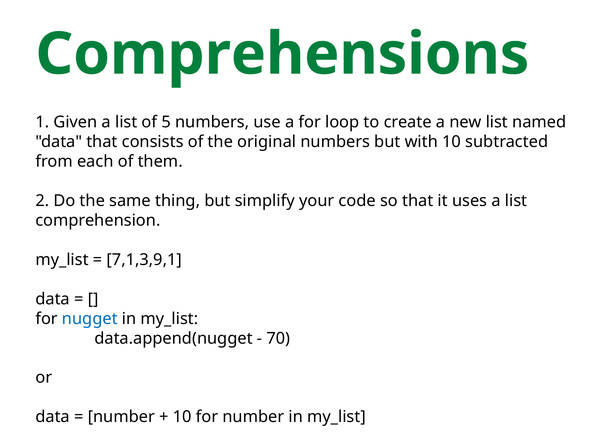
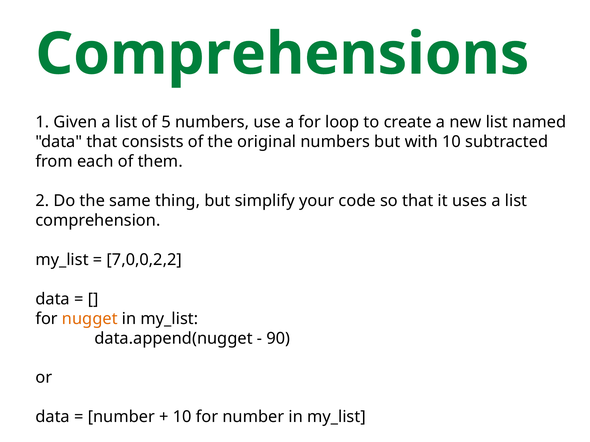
7,1,3,9,1: 7,1,3,9,1 -> 7,0,0,2,2 (144, 260)
nugget colour: blue -> orange (90, 319)
70: 70 -> 90 (278, 339)
